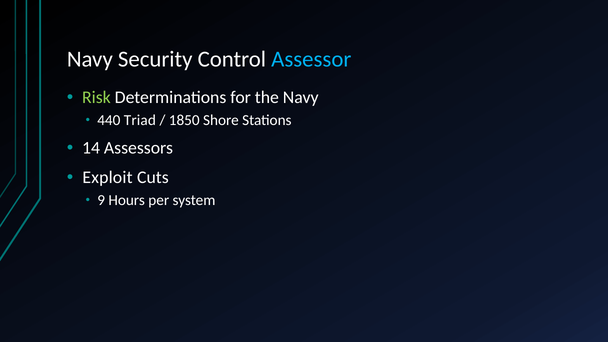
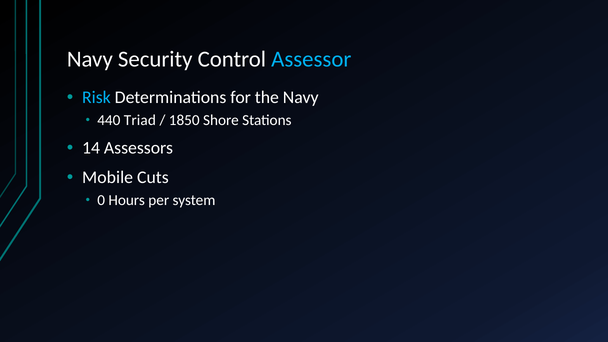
Risk colour: light green -> light blue (96, 97)
Exploit: Exploit -> Mobile (108, 177)
9: 9 -> 0 (101, 200)
